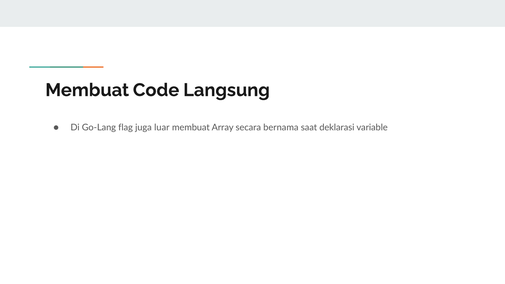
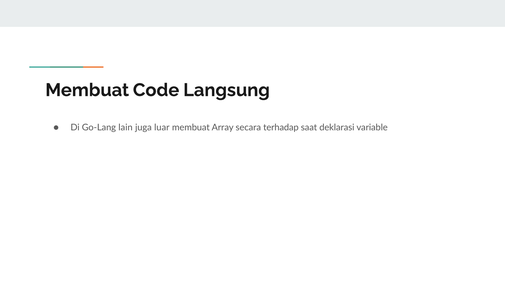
flag: flag -> lain (126, 128)
bernama: bernama -> terhadap (281, 128)
